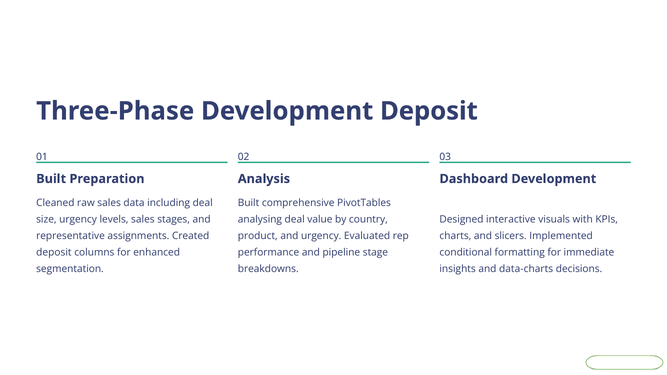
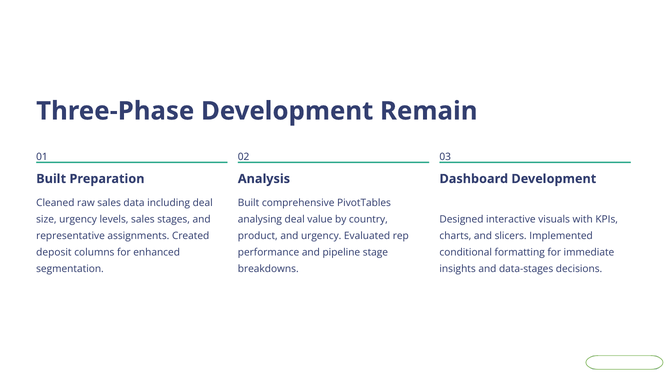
Development Deposit: Deposit -> Remain (429, 111)
data-charts: data-charts -> data-stages (526, 269)
